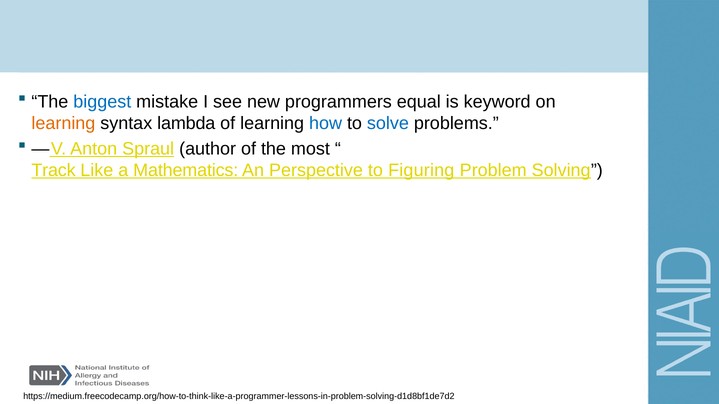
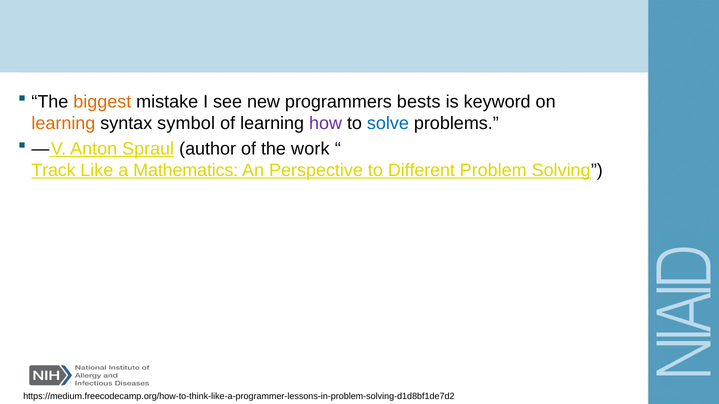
biggest colour: blue -> orange (102, 102)
equal: equal -> bests (419, 102)
lambda: lambda -> symbol (186, 124)
how colour: blue -> purple (326, 124)
most: most -> work (310, 149)
Figuring: Figuring -> Different (421, 170)
